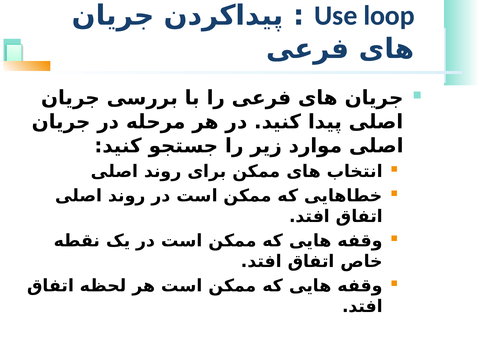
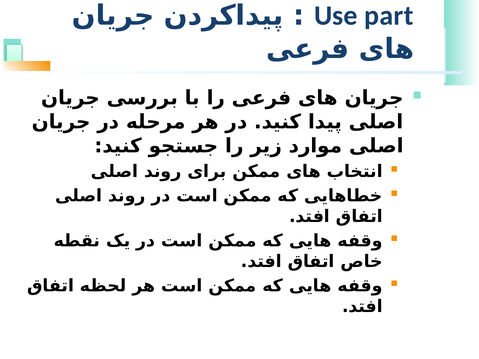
loop: loop -> part (389, 16)
